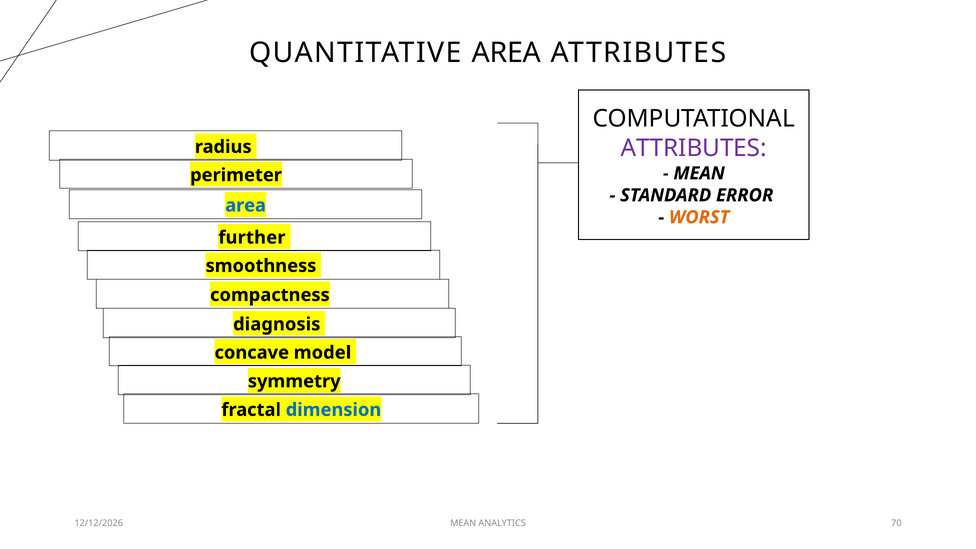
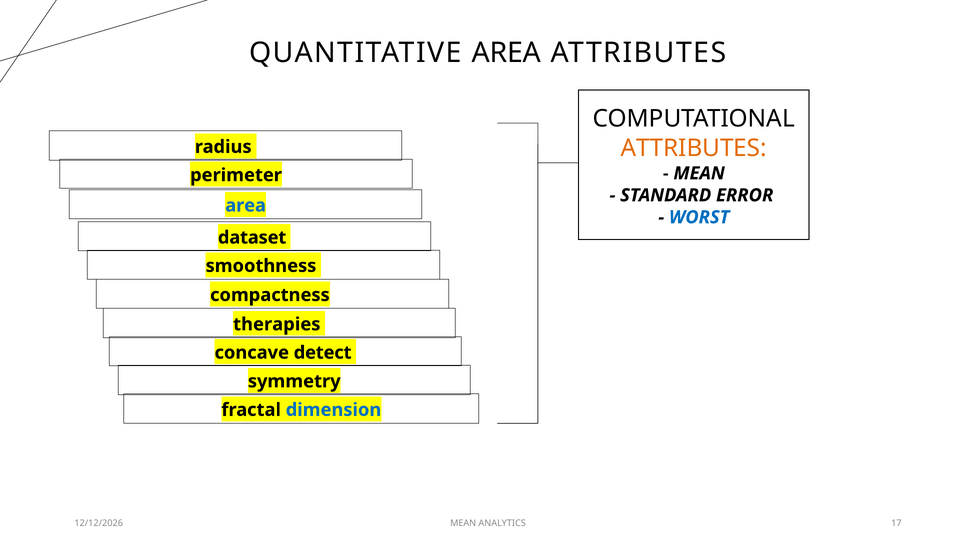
ATTRIBUTES colour: purple -> orange (694, 148)
WORST colour: orange -> blue (699, 217)
further: further -> dataset (252, 238)
diagnosis: diagnosis -> therapies (277, 324)
model: model -> detect (323, 353)
70: 70 -> 17 (896, 523)
